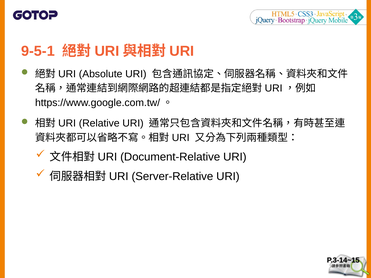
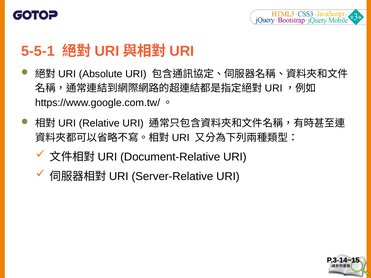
9-5-1: 9-5-1 -> 5-5-1 (38, 51)
